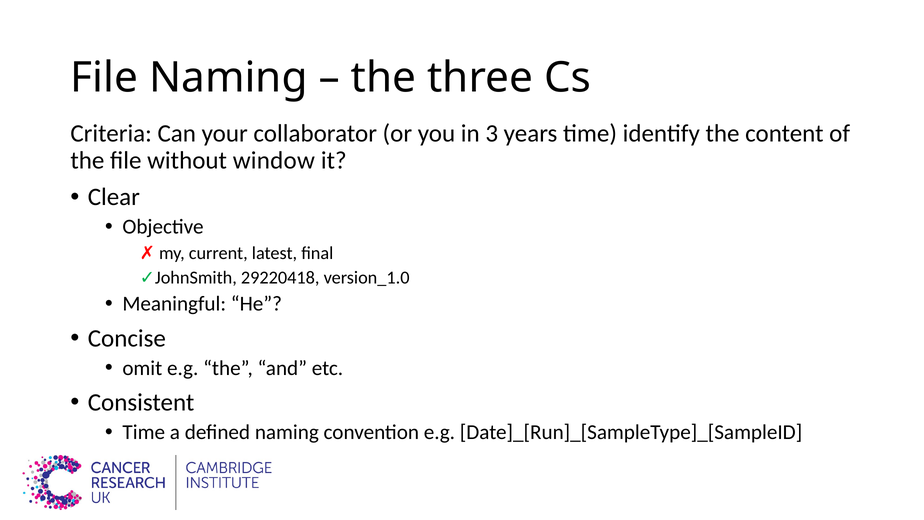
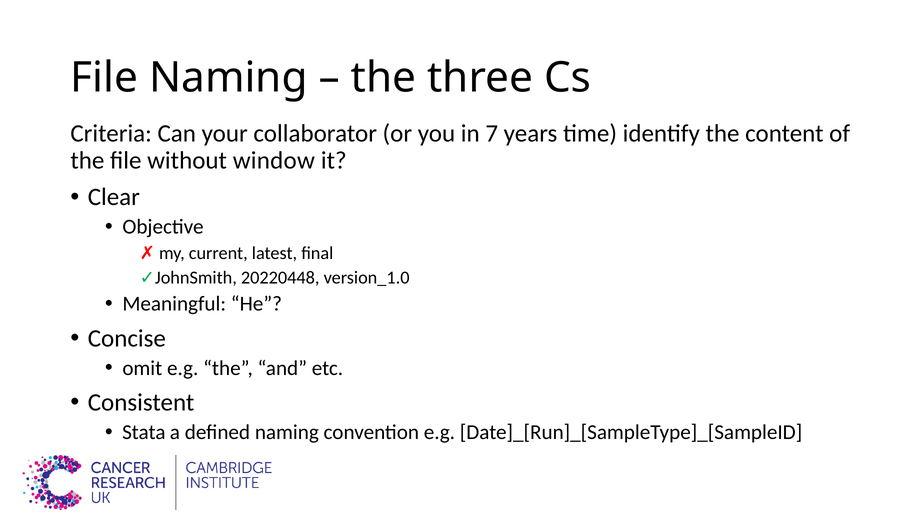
3: 3 -> 7 (492, 133)
29220418: 29220418 -> 20220448 (280, 278)
Time: Time -> Stata (144, 432)
